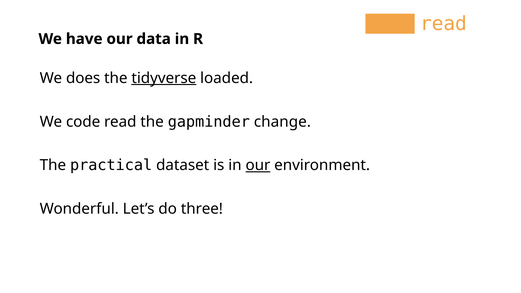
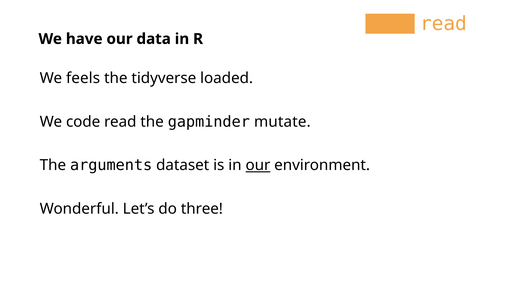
does: does -> feels (83, 78)
tidyverse underline: present -> none (164, 78)
change: change -> mutate (282, 122)
practical: practical -> arguments (111, 165)
